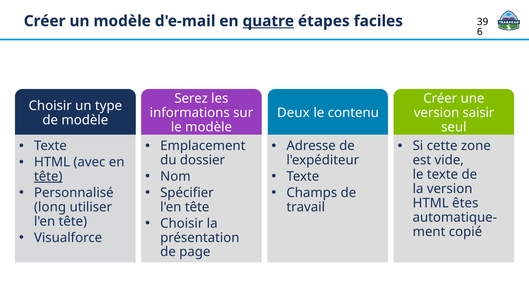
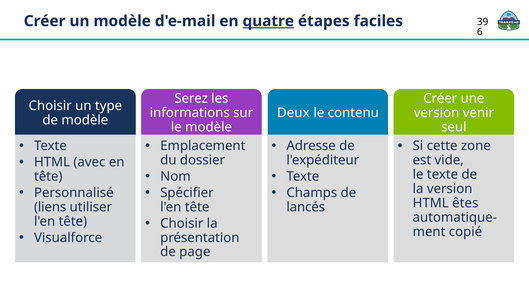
saisir: saisir -> venir (478, 113)
tête underline: present -> none (48, 176)
long: long -> liens (50, 207)
travail: travail -> lancés (306, 207)
